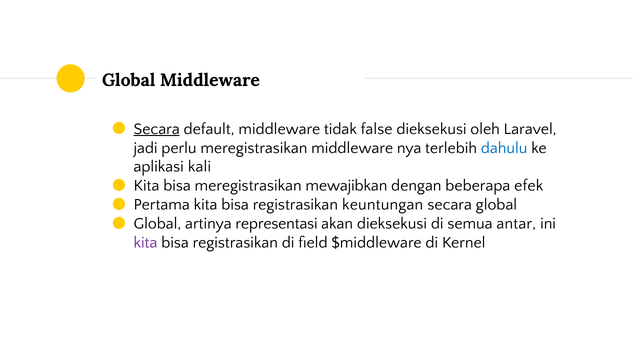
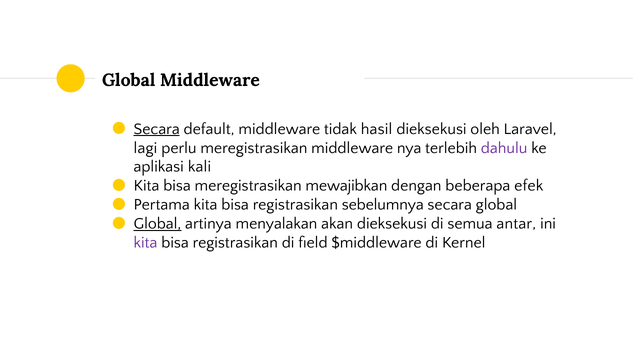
false: false -> hasil (377, 129)
jadi: jadi -> lagi (145, 148)
dahulu colour: blue -> purple (504, 148)
keuntungan: keuntungan -> sebelumnya (383, 205)
Global underline: none -> present (157, 224)
representasi: representasi -> menyalakan (276, 224)
